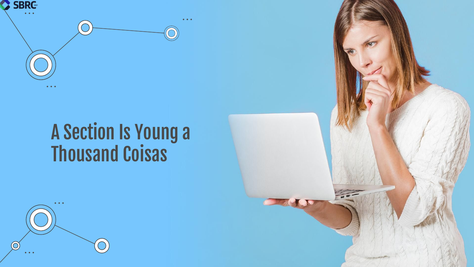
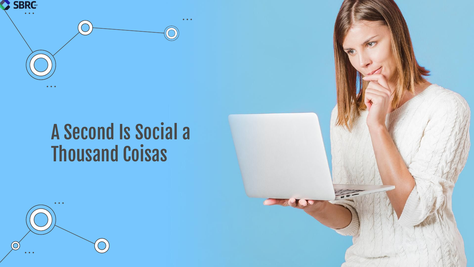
Section: Section -> Second (89, 133)
Young: Young -> Social (157, 133)
